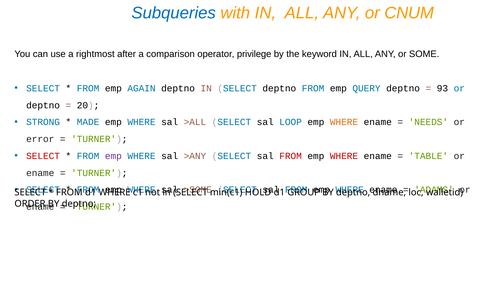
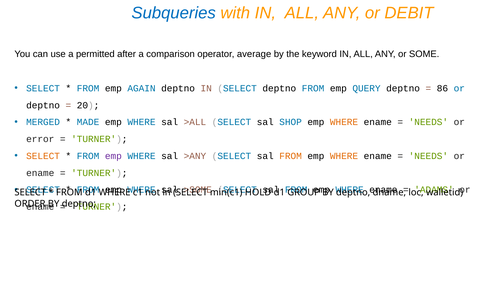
CNUM: CNUM -> DEBIT (409, 13)
rightmost: rightmost -> permitted (95, 54)
privilege: privilege -> average (254, 54)
93: 93 -> 86 (442, 88)
STRONG: STRONG -> MERGED (43, 122)
LOOP: LOOP -> SHOP (291, 122)
SELECT colour: red -> orange (43, 156)
FROM colour: red -> orange (291, 156)
WHERE colour: red -> orange (344, 156)
TABLE: TABLE -> NEEDS (428, 156)
